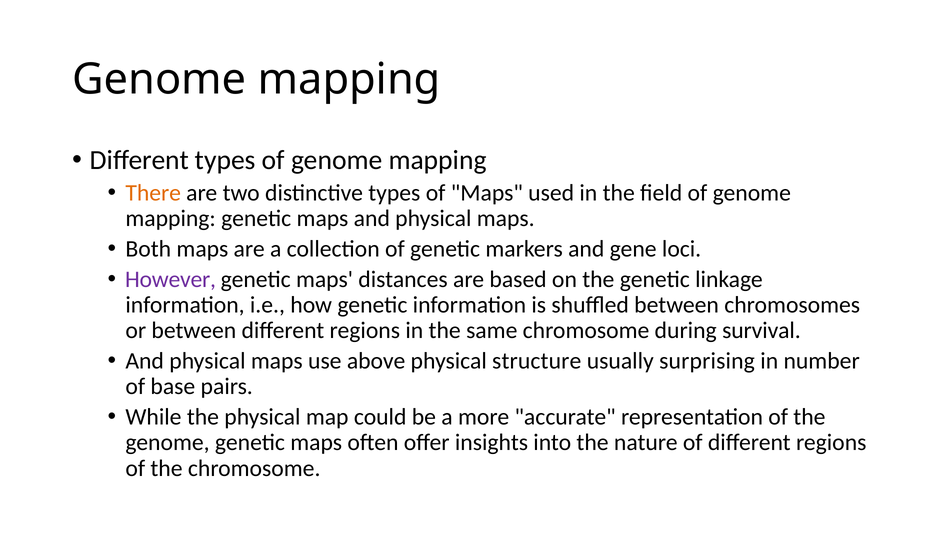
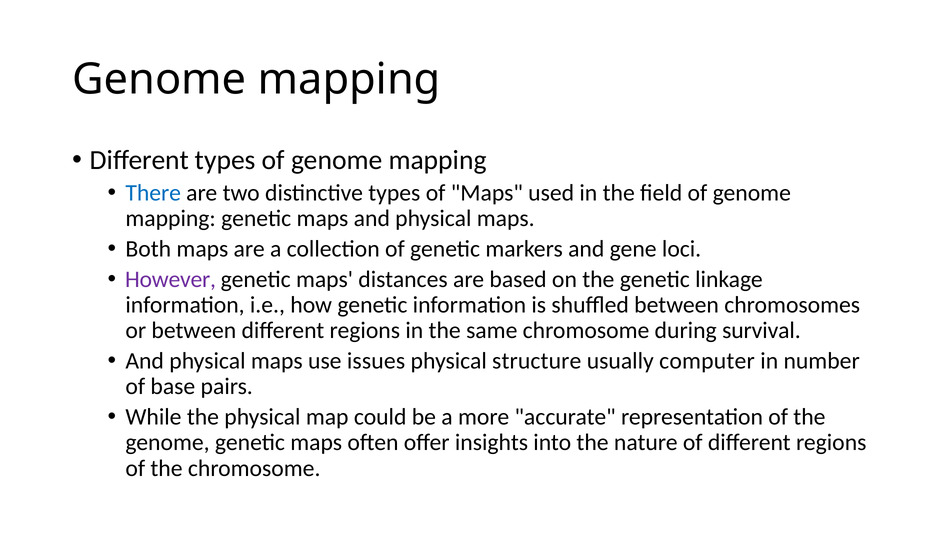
There colour: orange -> blue (153, 193)
above: above -> issues (376, 361)
surprising: surprising -> computer (707, 361)
